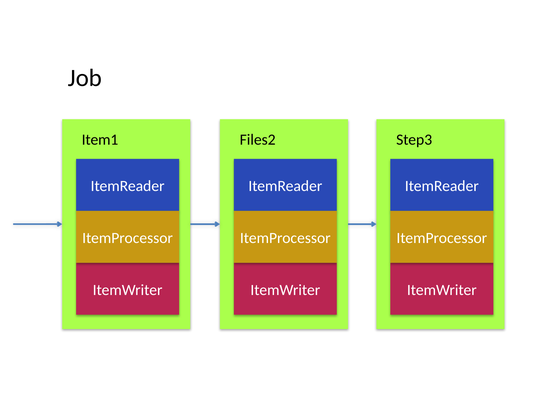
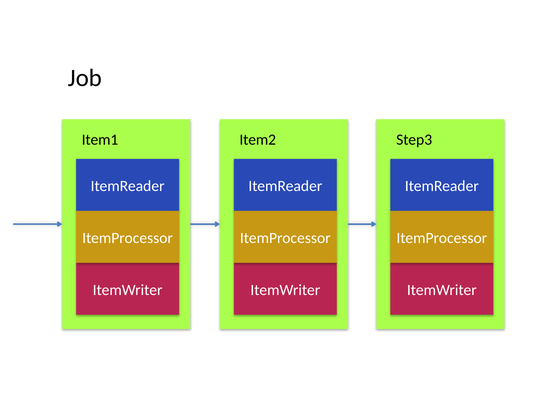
Files2: Files2 -> Item2 (258, 140)
